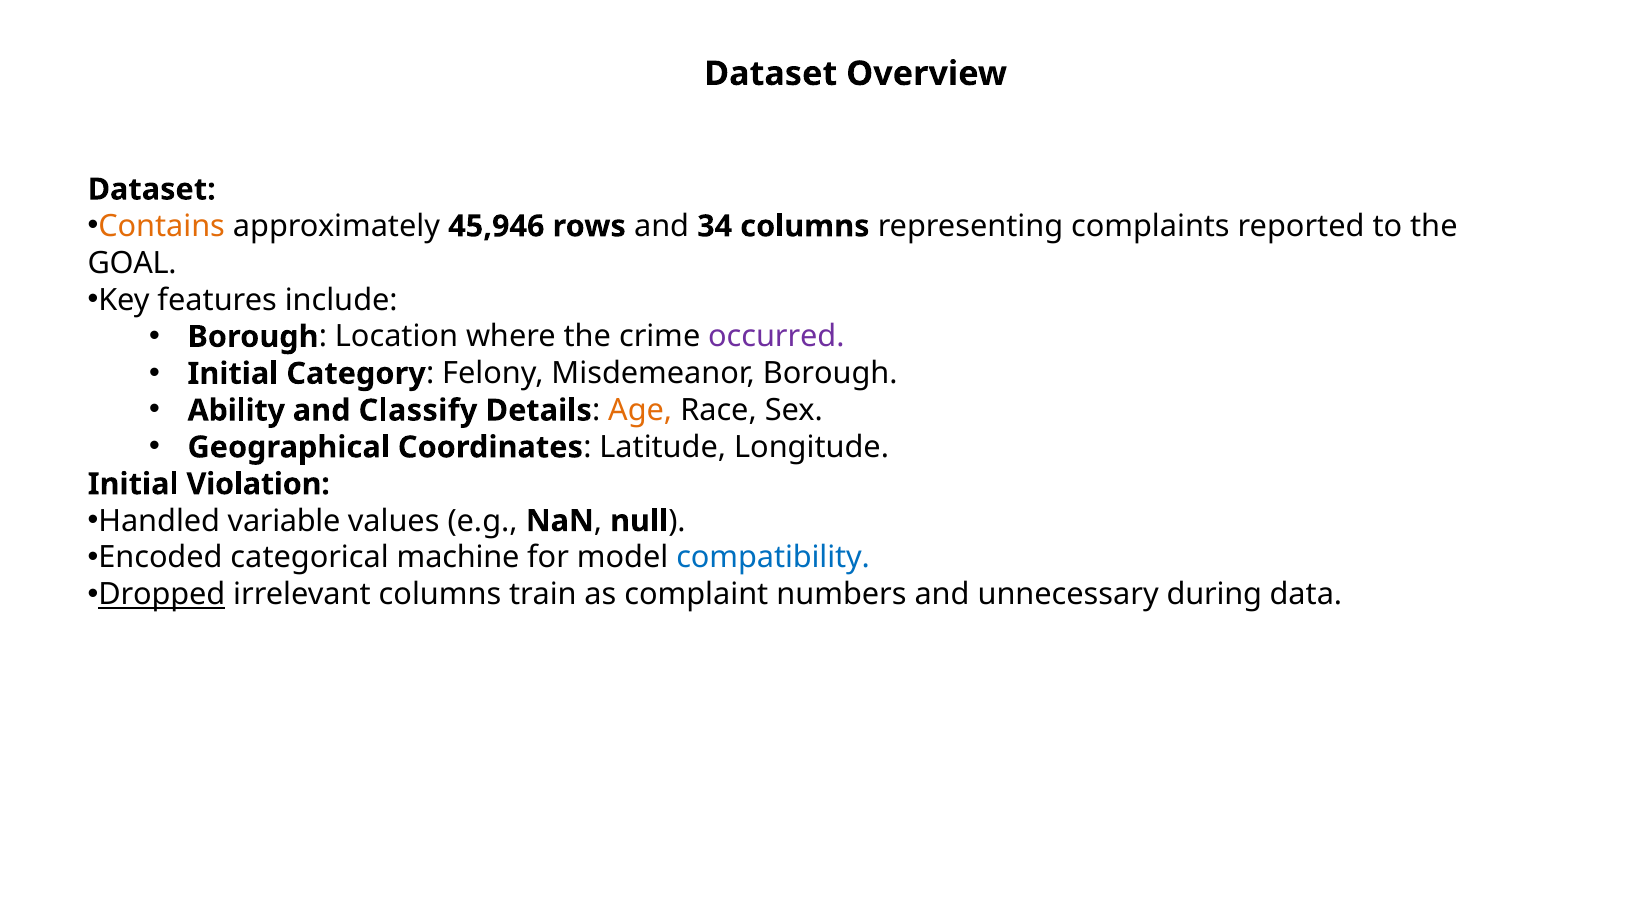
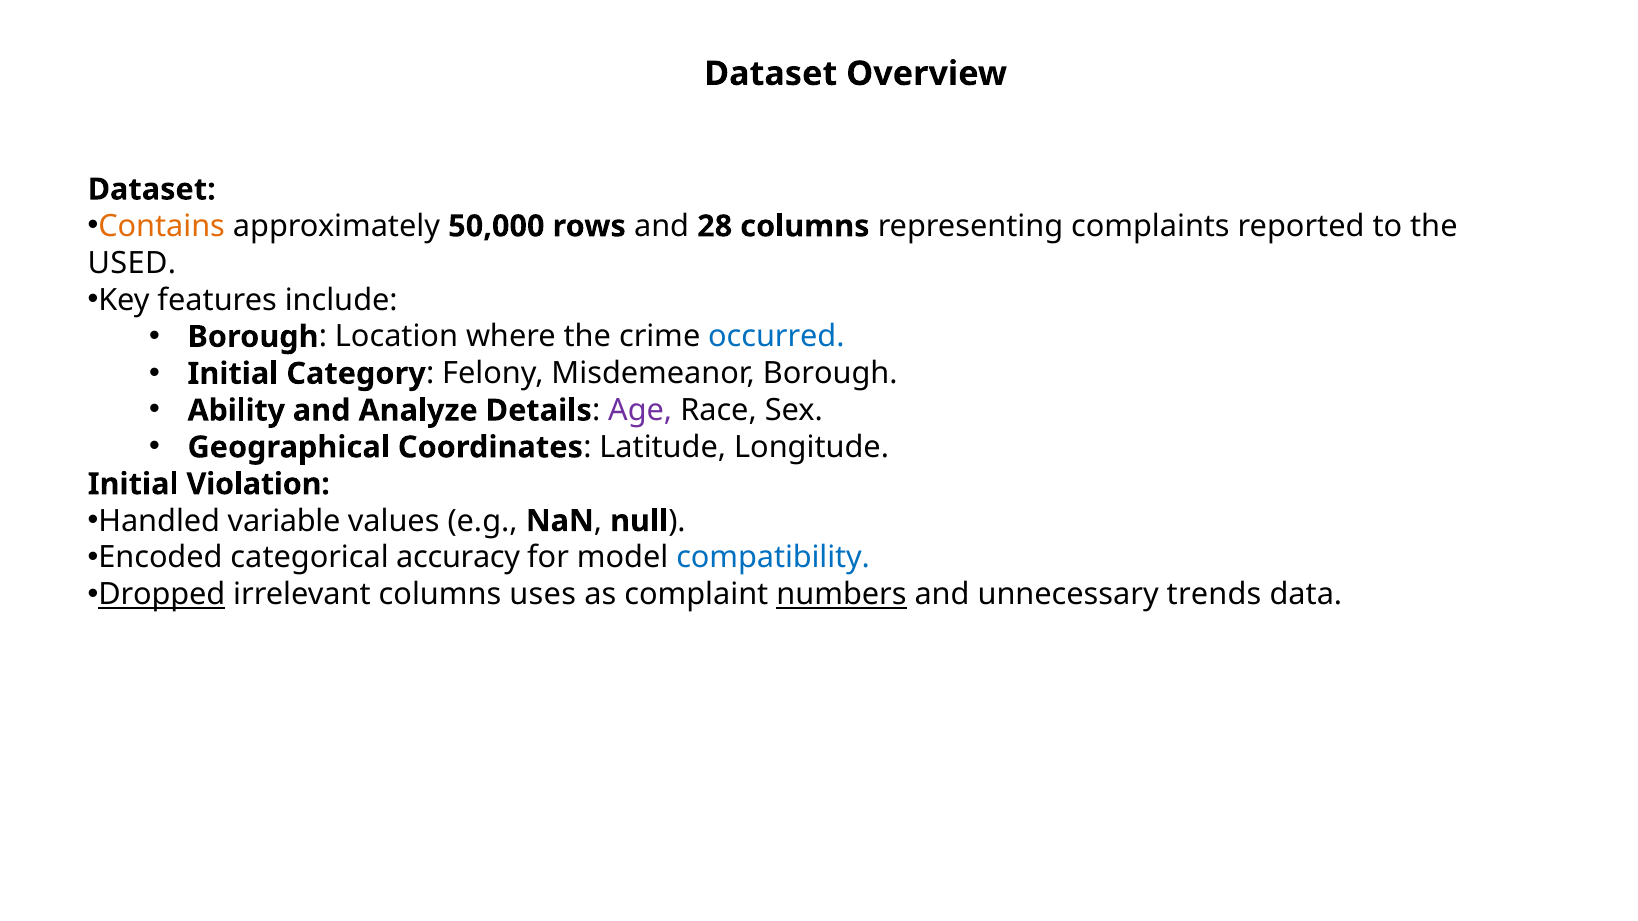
45,946: 45,946 -> 50,000 (496, 226)
34: 34 -> 28 (715, 226)
GOAL: GOAL -> USED (132, 263)
occurred colour: purple -> blue (776, 337)
Classify: Classify -> Analyze (418, 411)
Age colour: orange -> purple (640, 411)
machine: machine -> accuracy (458, 558)
train: train -> uses (543, 595)
numbers underline: none -> present (841, 595)
during: during -> trends (1214, 595)
